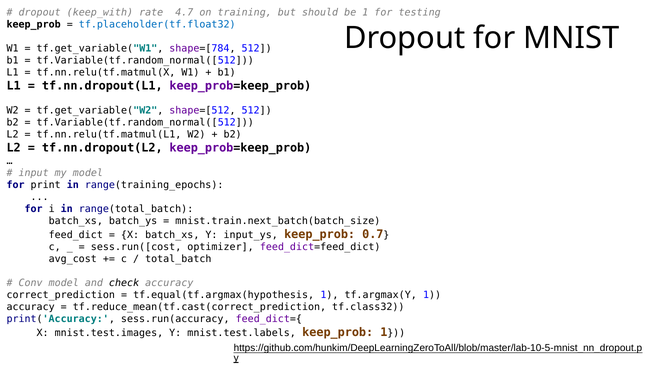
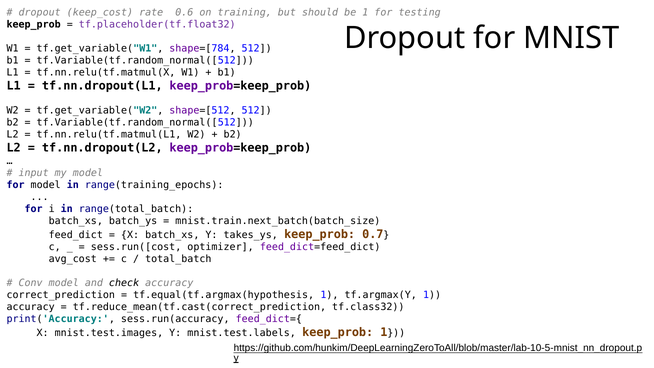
keep_with: keep_with -> keep_cost (100, 12)
4.7: 4.7 -> 0.6 (184, 12)
tf.placeholder(tf.float32 colour: blue -> purple (157, 24)
for print: print -> model (46, 185)
input_ys: input_ys -> takes_ys (251, 235)
